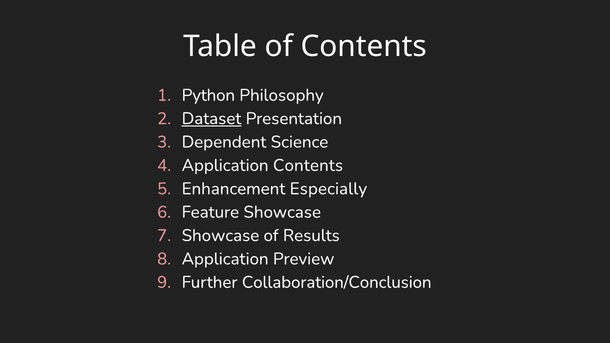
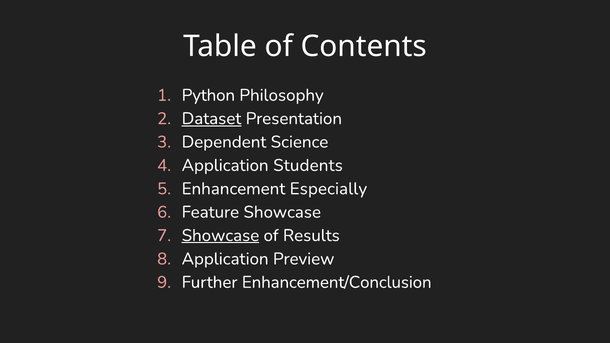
Application Contents: Contents -> Students (308, 165)
Showcase underline: none -> present (220, 236)
Collaboration/Conclusion: Collaboration/Conclusion -> Enhancement/Conclusion (337, 282)
